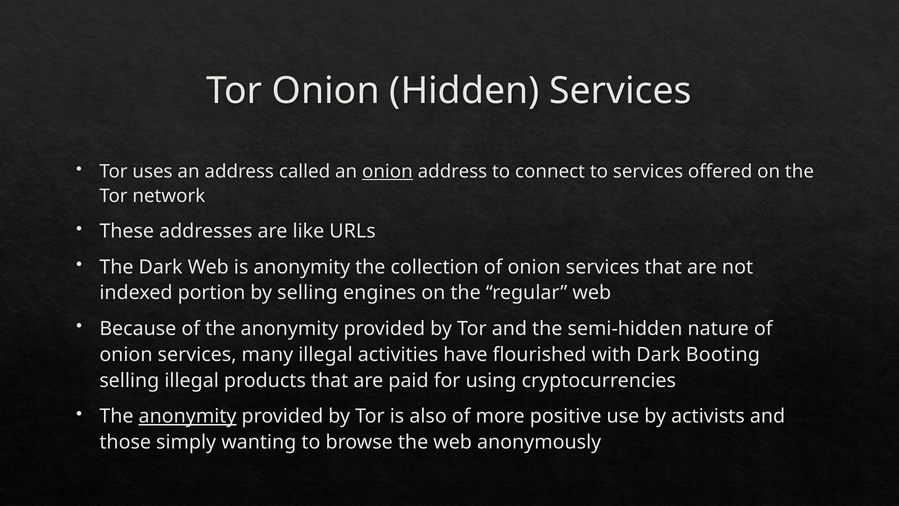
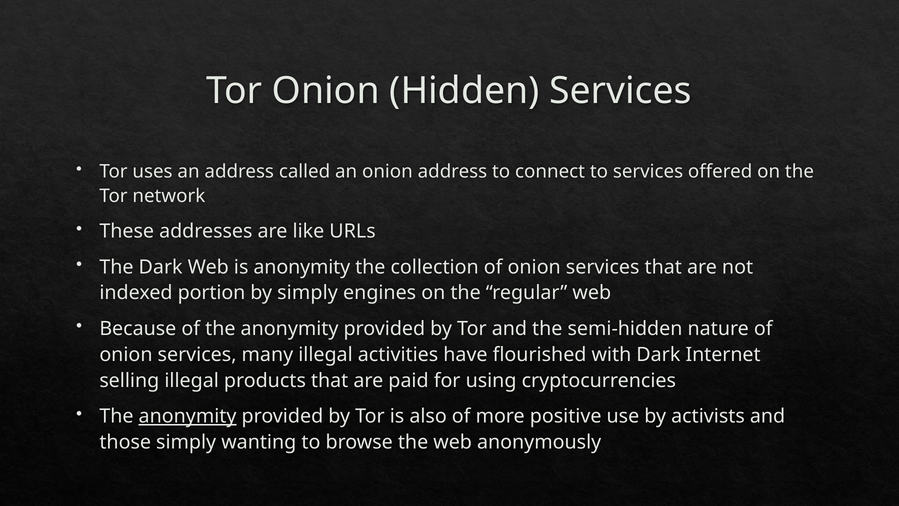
onion underline: present -> none (387, 171)
by selling: selling -> simply (308, 293)
Booting: Booting -> Internet (723, 354)
